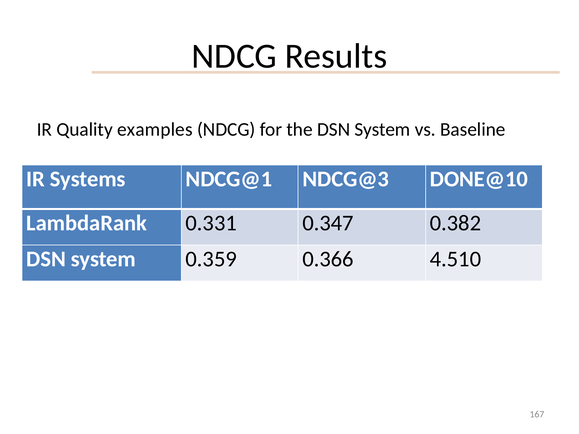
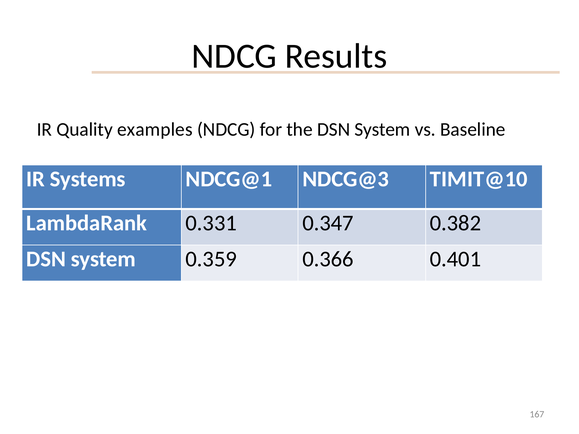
DONE@10: DONE@10 -> TIMIT@10 (479, 179)
4.510: 4.510 -> 0.401 (455, 259)
